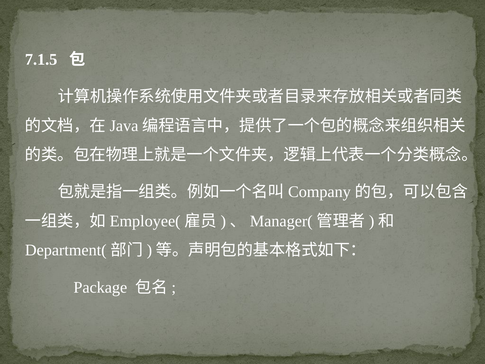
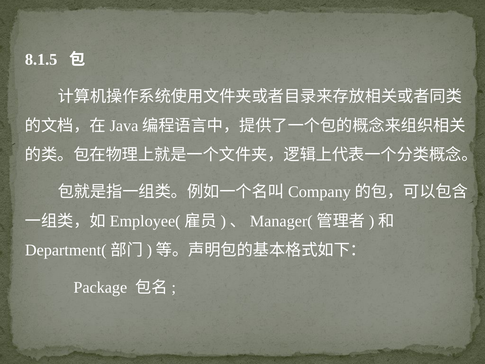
7.1.5: 7.1.5 -> 8.1.5 (41, 59)
